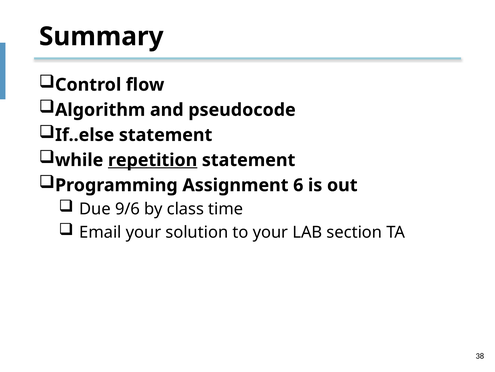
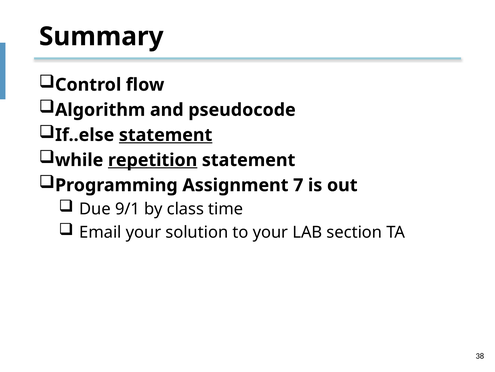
statement underline: none -> present (166, 135)
6: 6 -> 7 (298, 185)
9/6: 9/6 -> 9/1 (128, 209)
